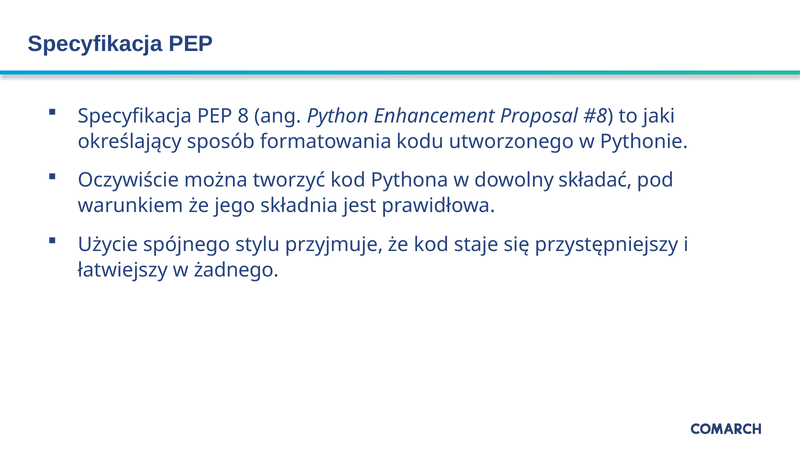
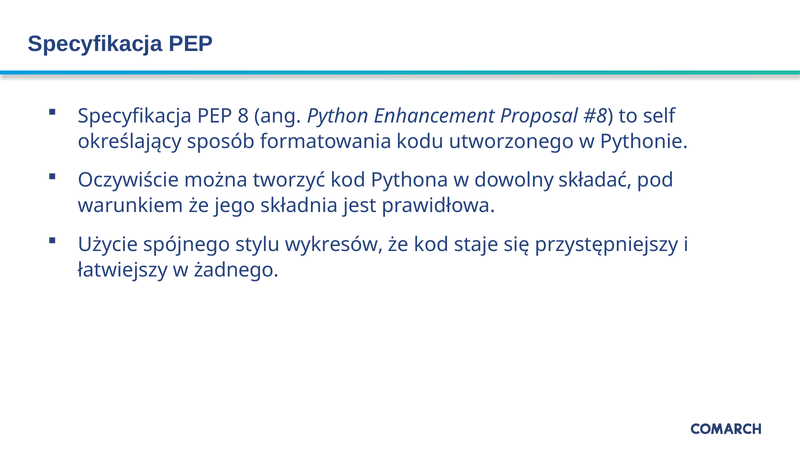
jaki: jaki -> self (659, 116)
przyjmuje: przyjmuje -> wykresów (334, 244)
